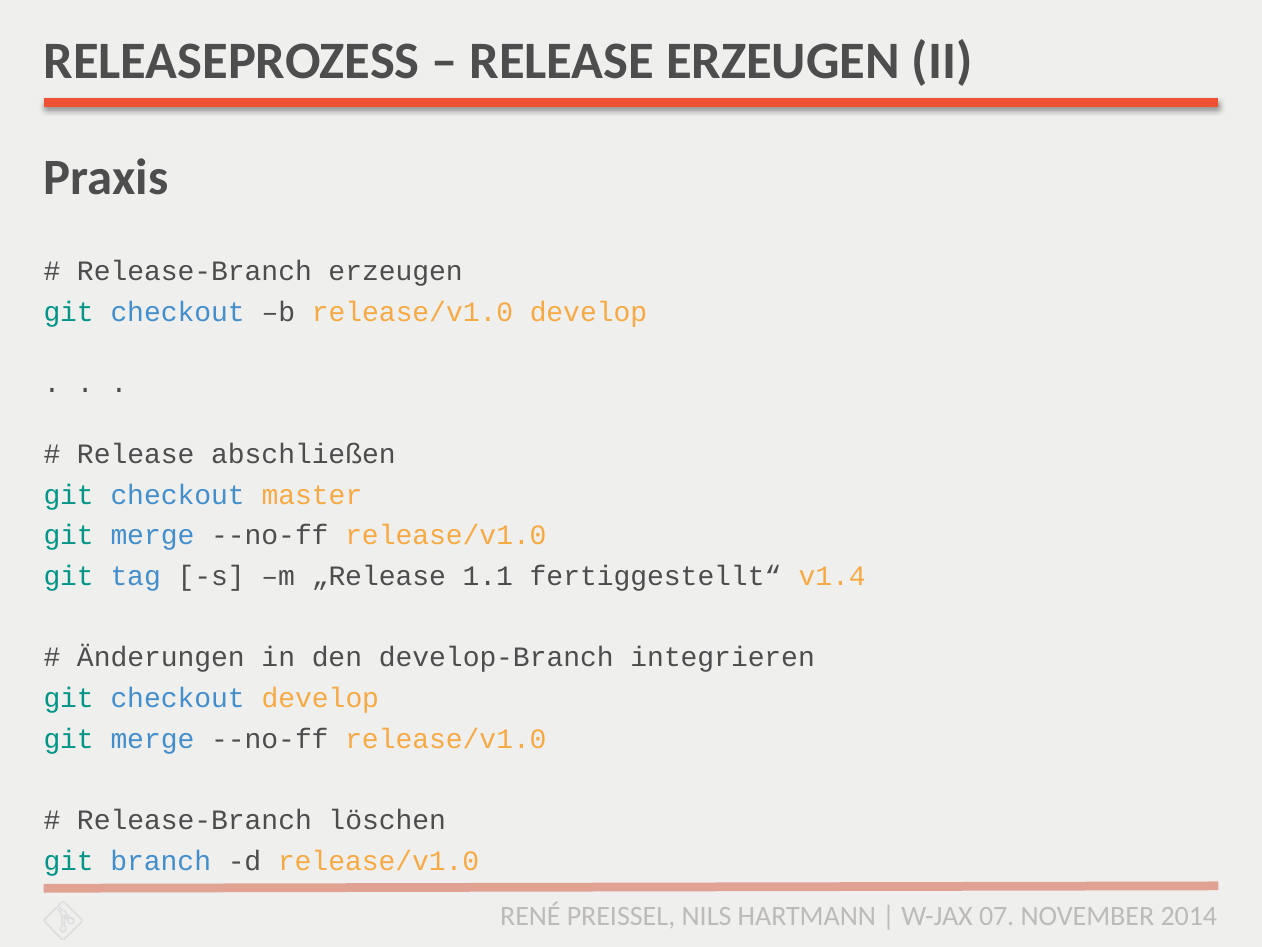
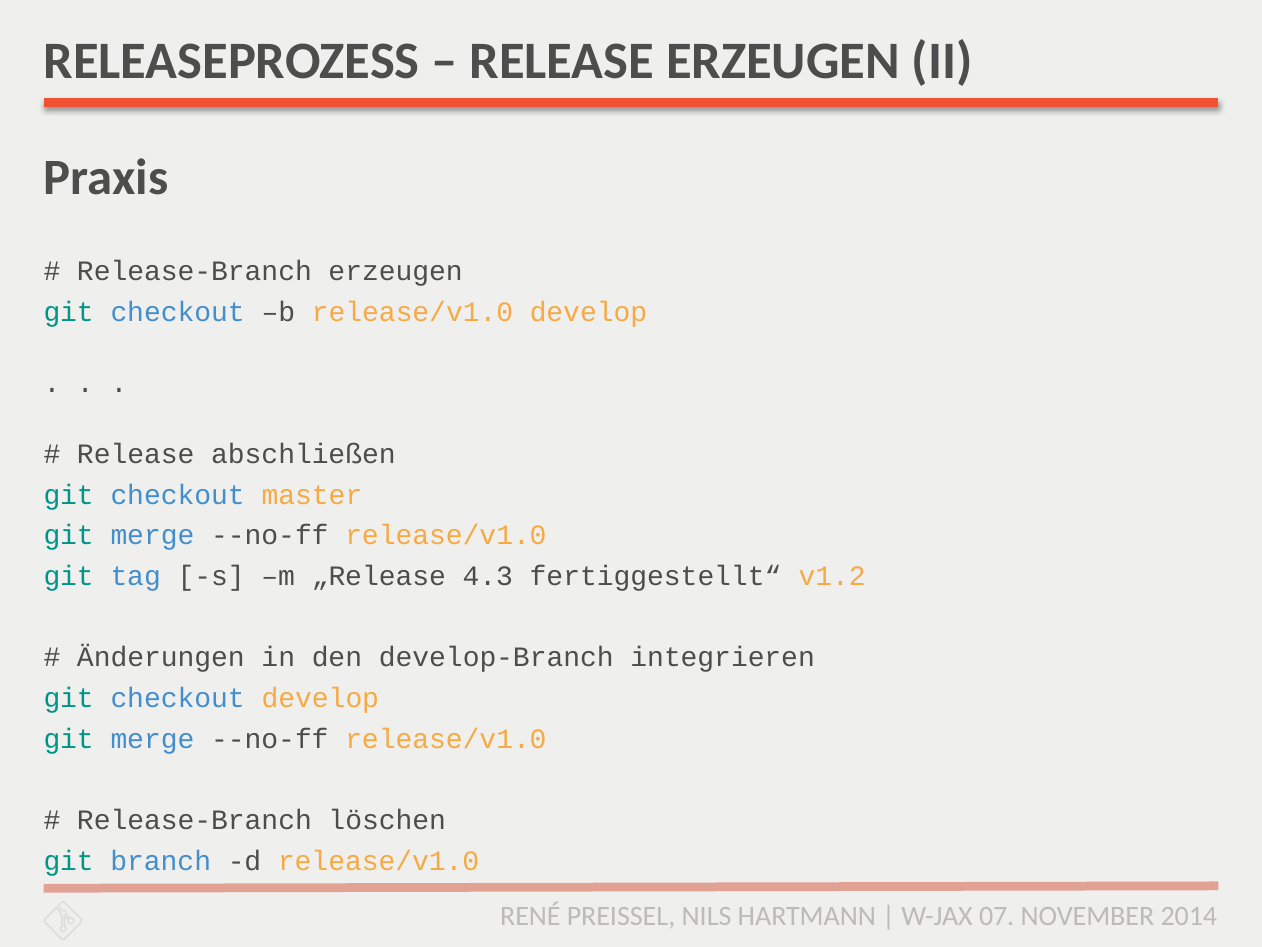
1.1: 1.1 -> 4.3 (488, 576)
v1.4: v1.4 -> v1.2 (832, 576)
